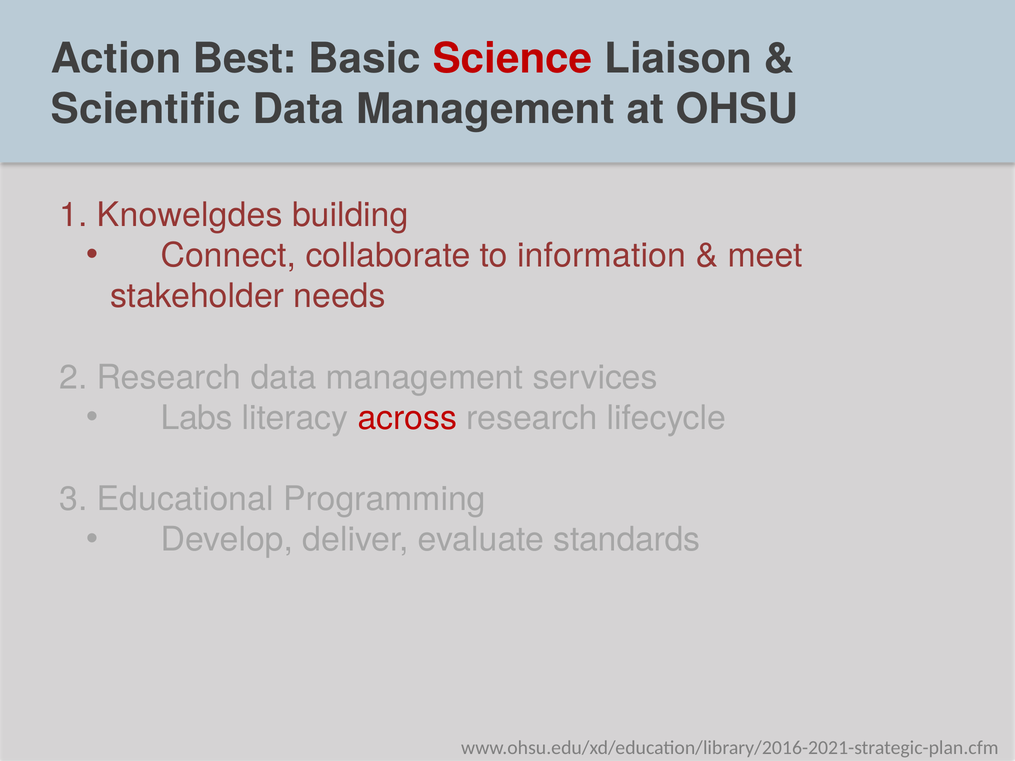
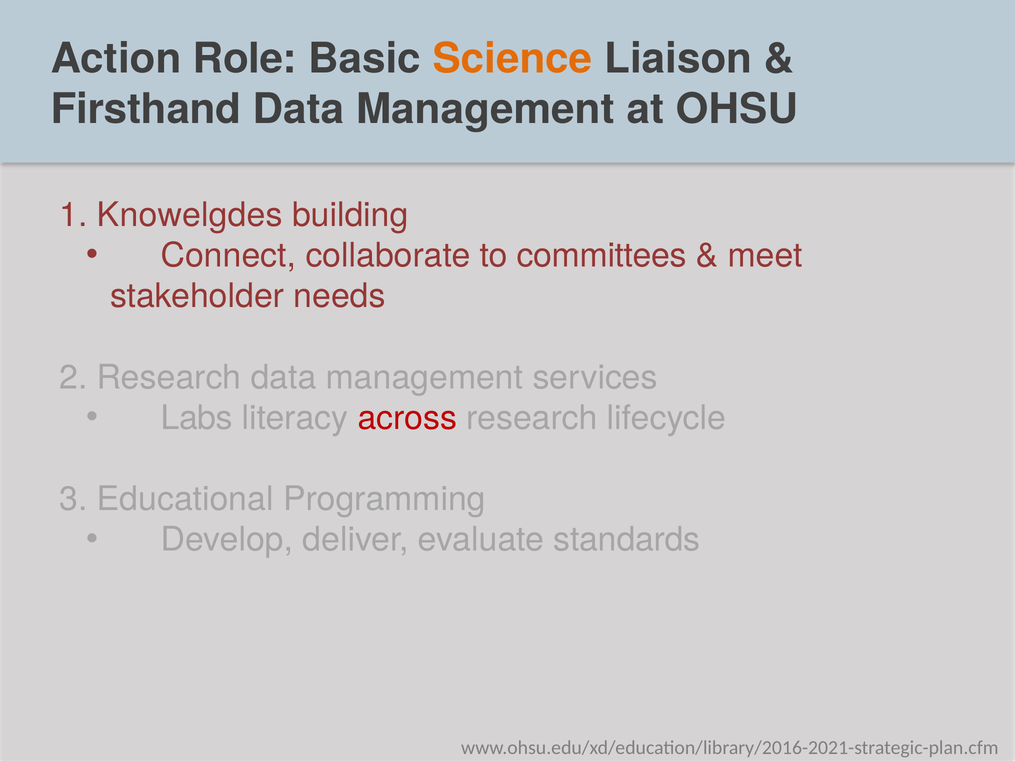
Best: Best -> Role (245, 59)
Science colour: red -> orange (513, 59)
Scientific: Scientific -> Firsthand (146, 109)
information: information -> committees (602, 256)
